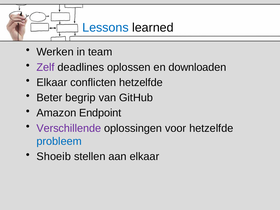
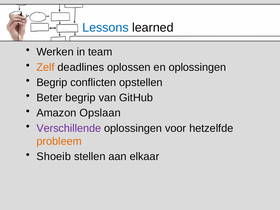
Zelf colour: purple -> orange (45, 67)
en downloaden: downloaden -> oplossingen (197, 67)
Elkaar: Elkaar -> Begrip (52, 82)
conflicten hetzelfde: hetzelfde -> opstellen (141, 82)
Endpoint: Endpoint -> Opslaan (100, 113)
probleem colour: blue -> orange (59, 141)
